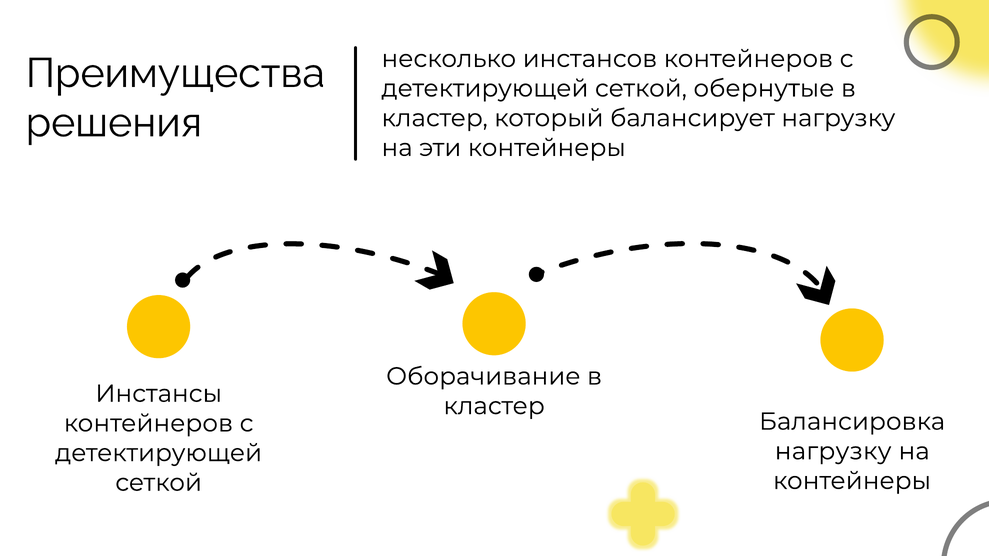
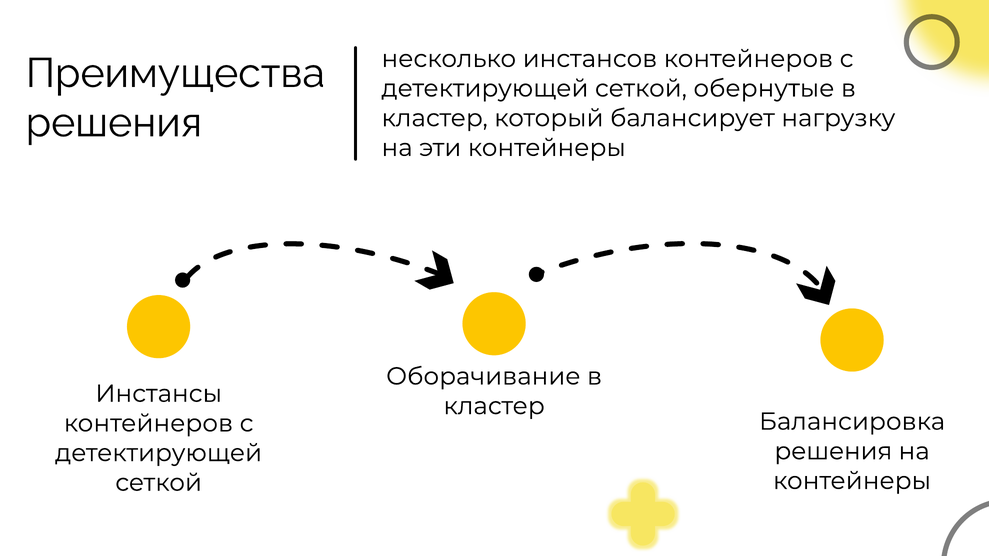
нагрузку: нагрузку -> решения (833, 451)
